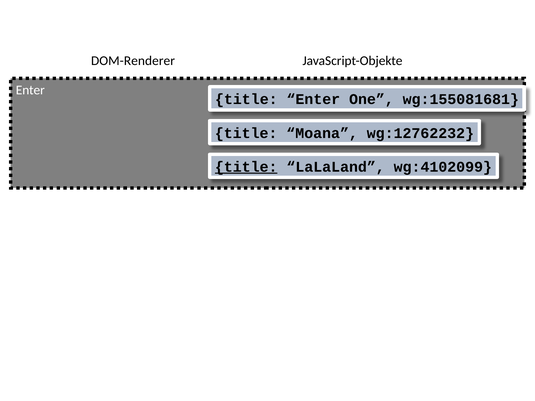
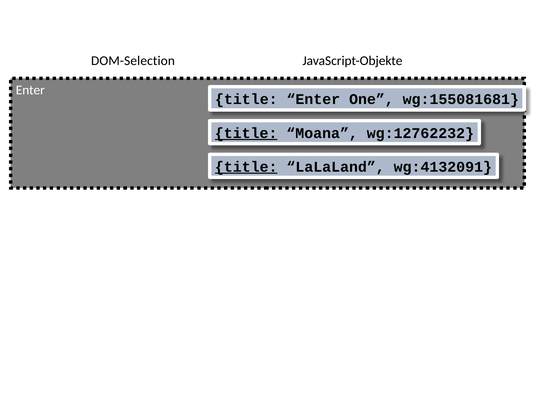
DOM-Renderer: DOM-Renderer -> DOM-Selection (133, 61)
title underline: none -> present (246, 133)
wg:4102099: wg:4102099 -> wg:4132091 (443, 167)
